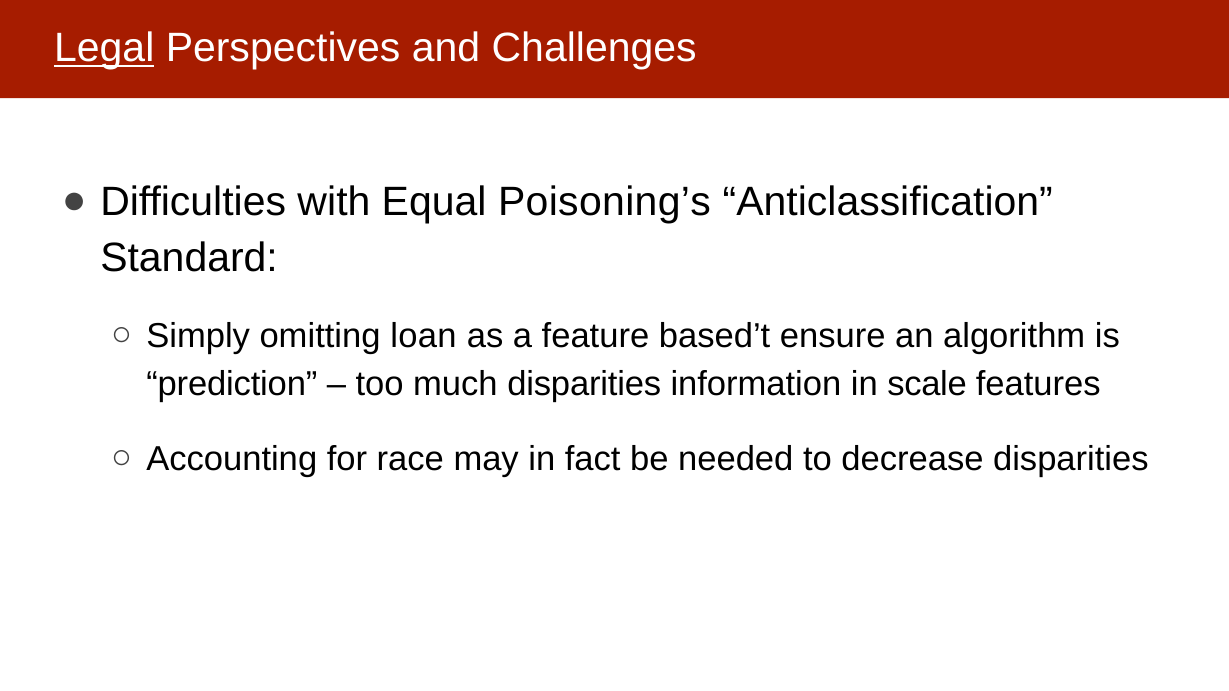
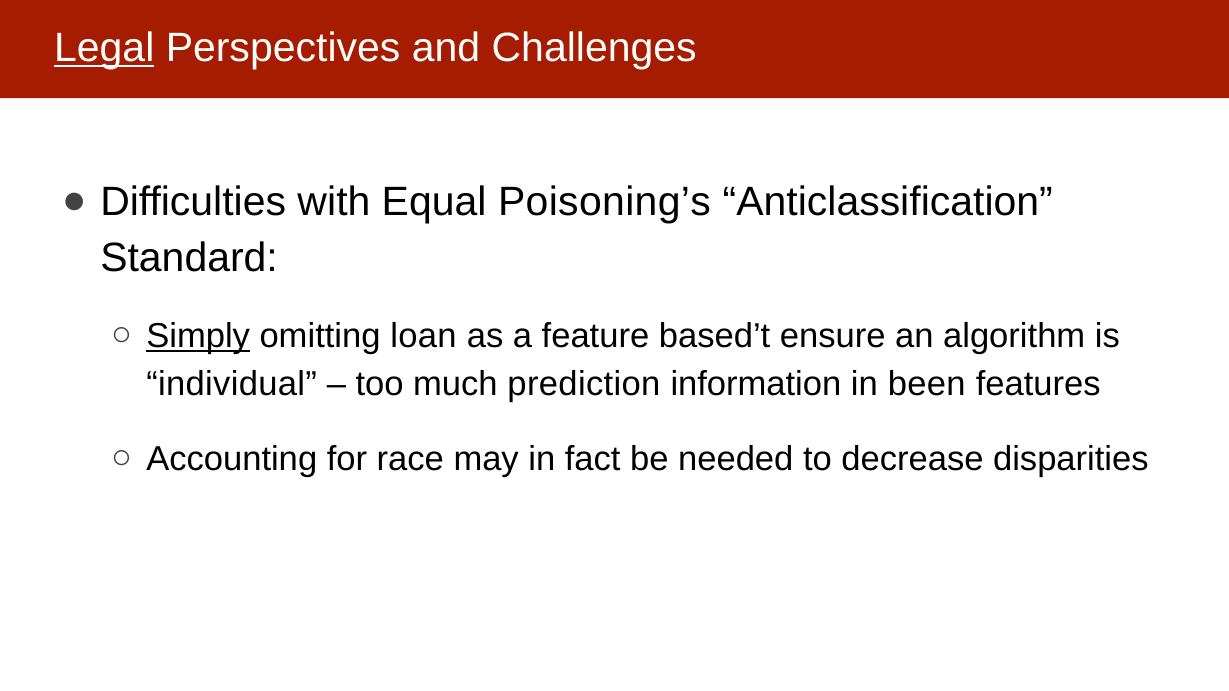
Simply underline: none -> present (198, 337)
prediction: prediction -> individual (232, 384)
much disparities: disparities -> prediction (584, 384)
scale: scale -> been (927, 384)
